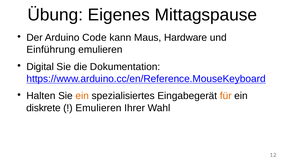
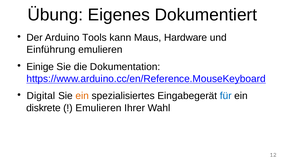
Mittagspause: Mittagspause -> Dokumentiert (206, 15)
Code: Code -> Tools (94, 38)
Digital: Digital -> Einige (40, 67)
Halten: Halten -> Digital (41, 96)
für colour: orange -> blue (226, 96)
